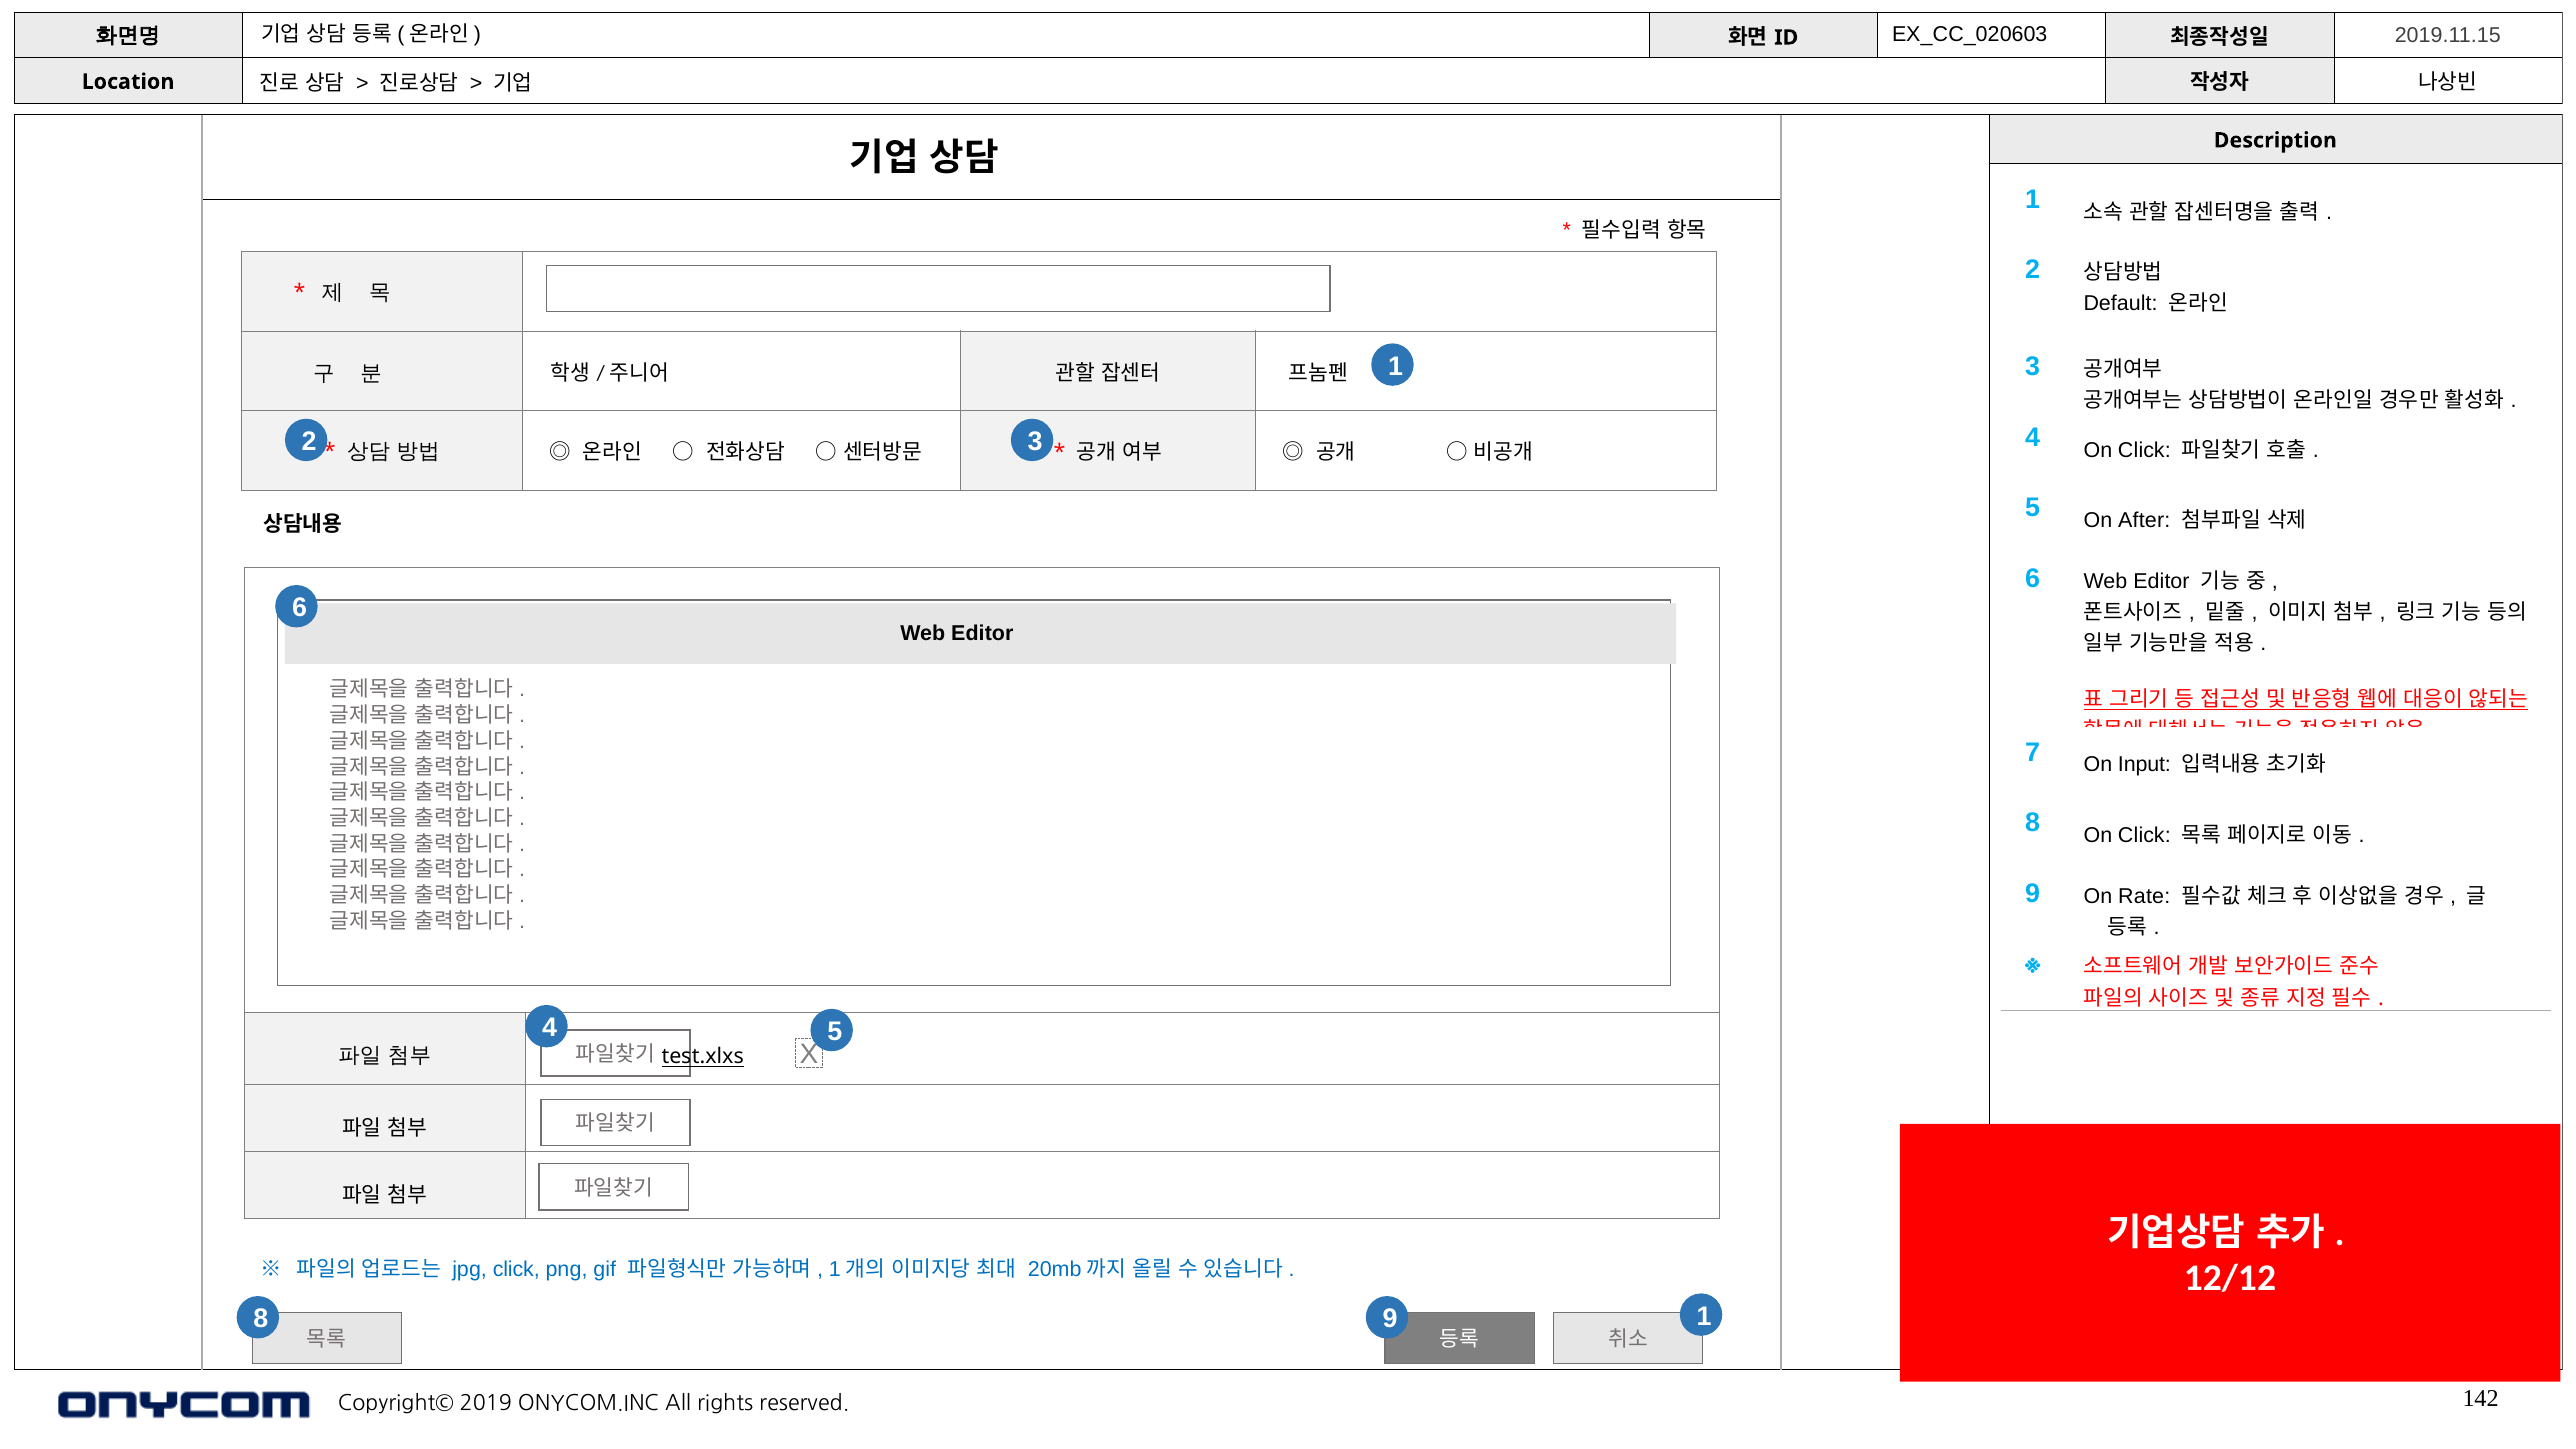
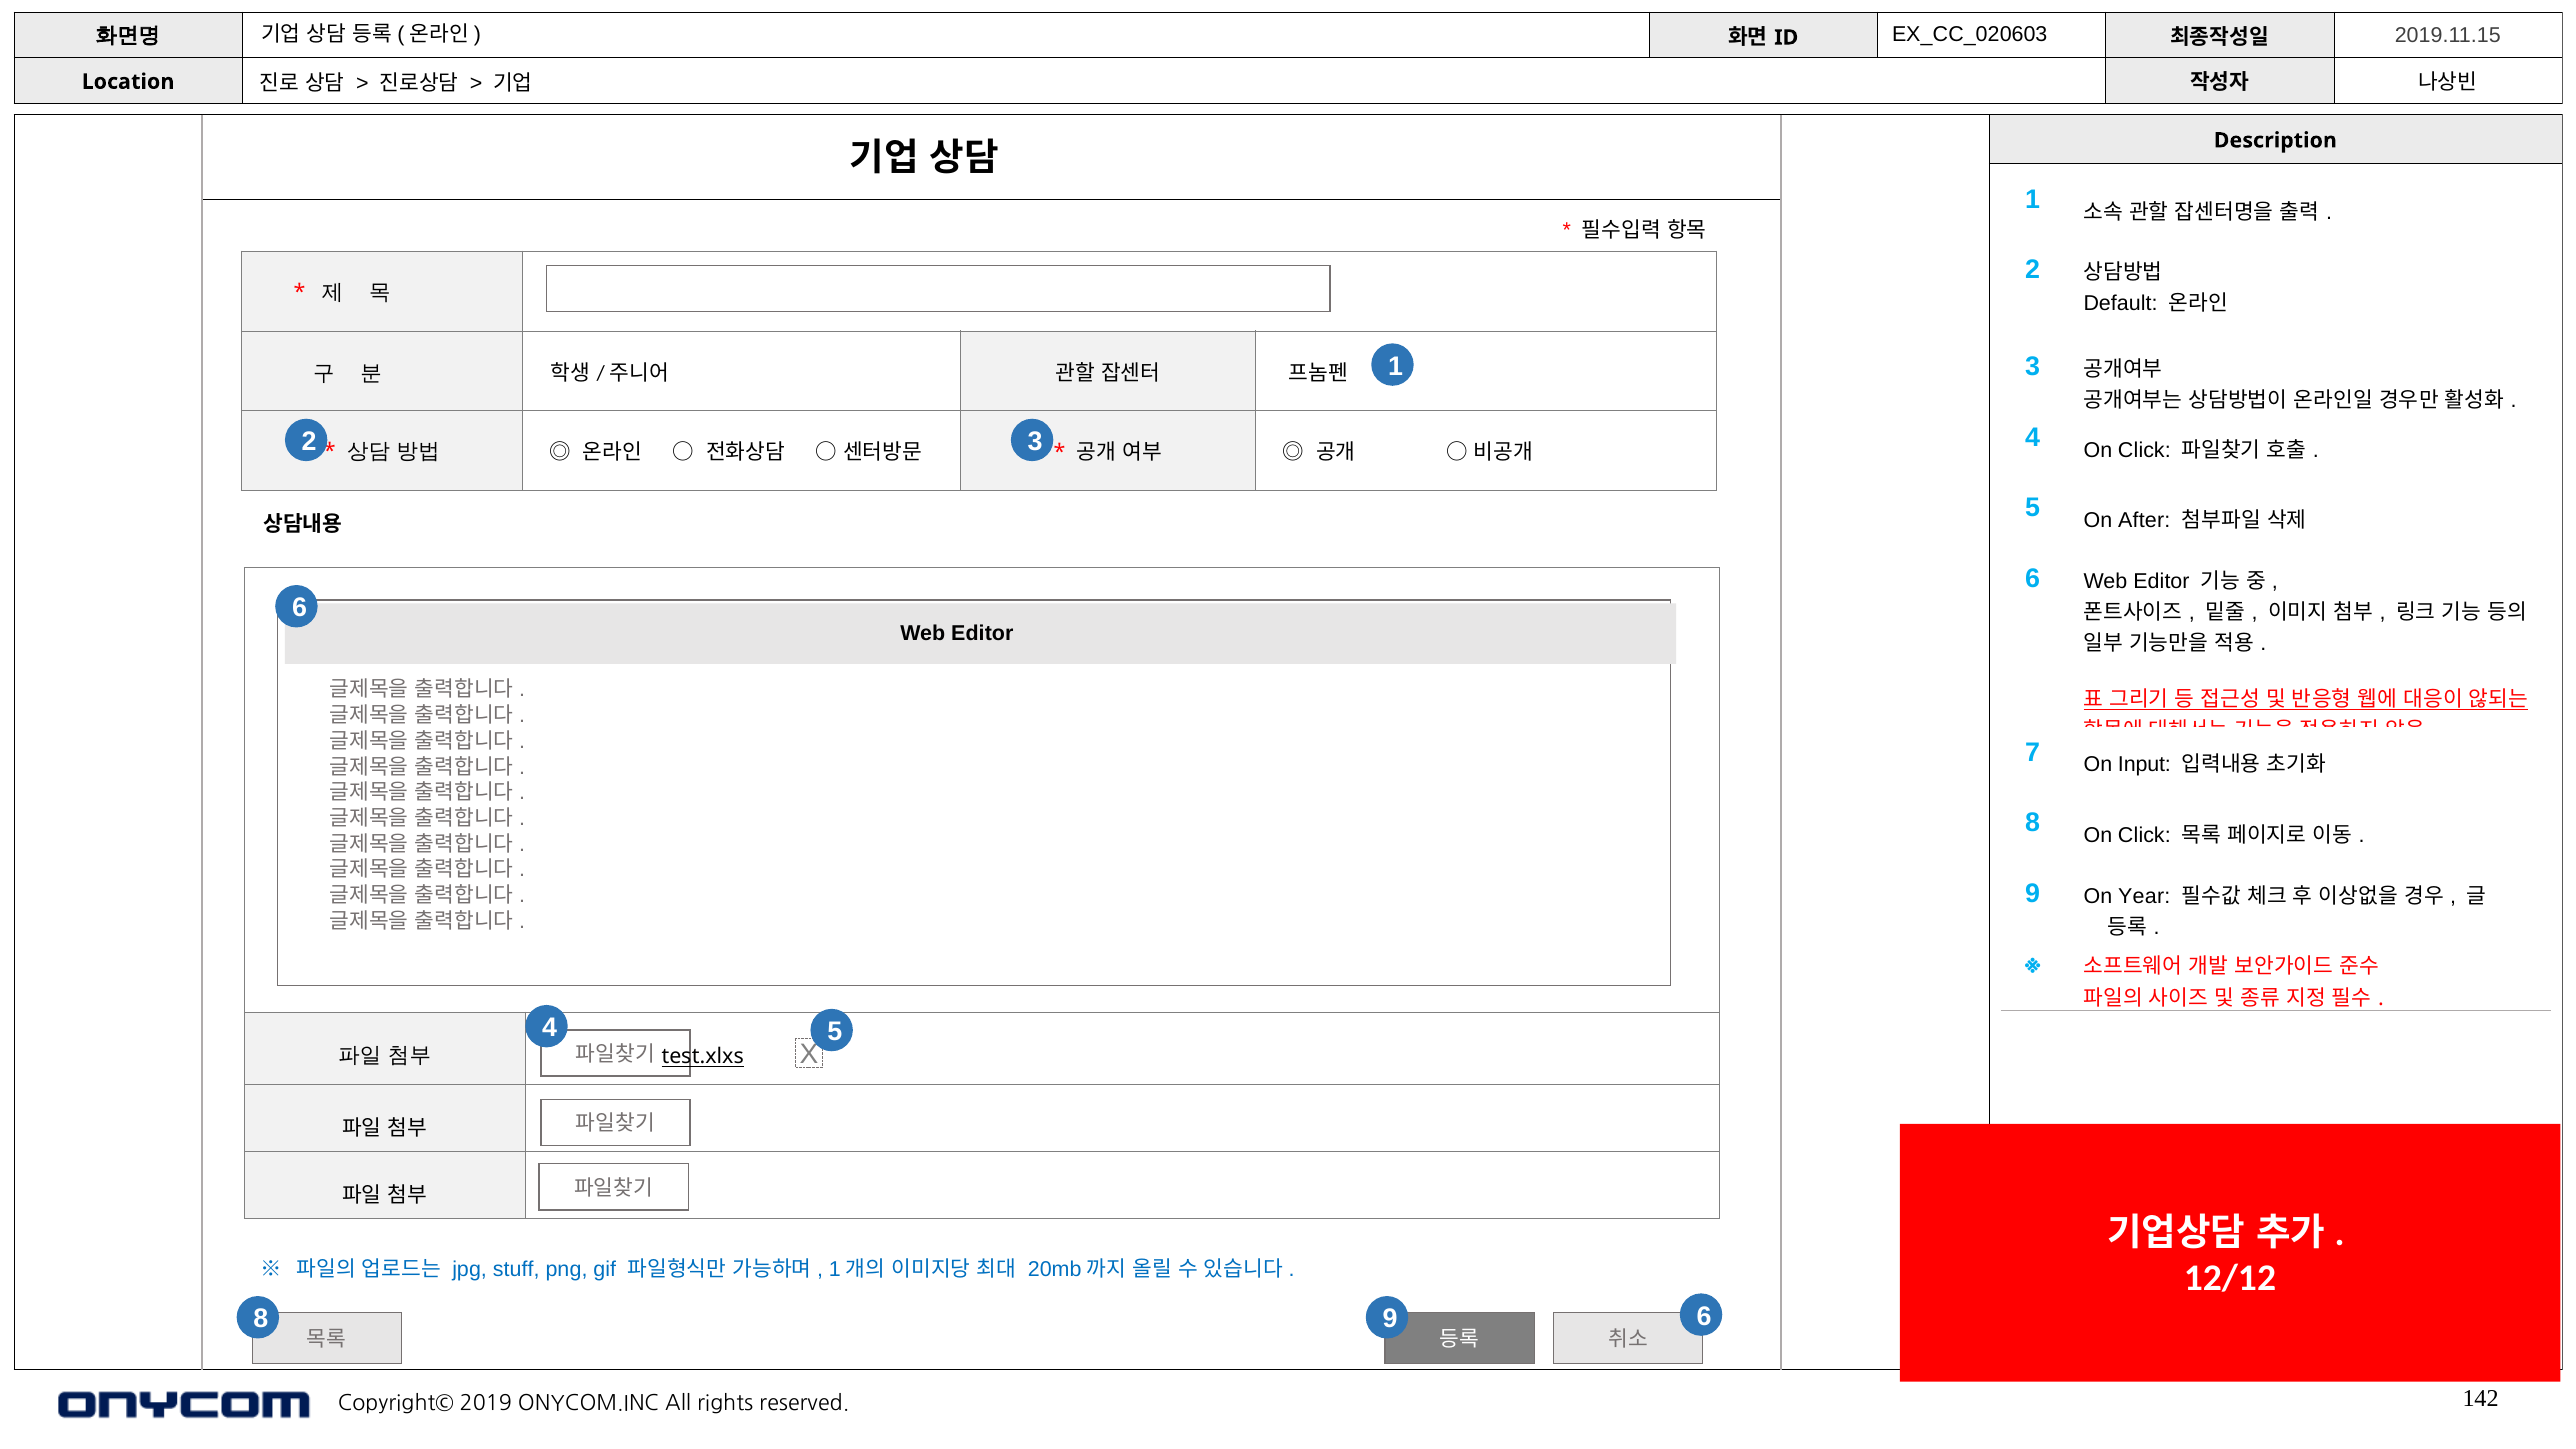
Rate: Rate -> Year (2144, 896)
jpg click: click -> stuff (516, 1269)
9 1: 1 -> 6 (1704, 1316)
